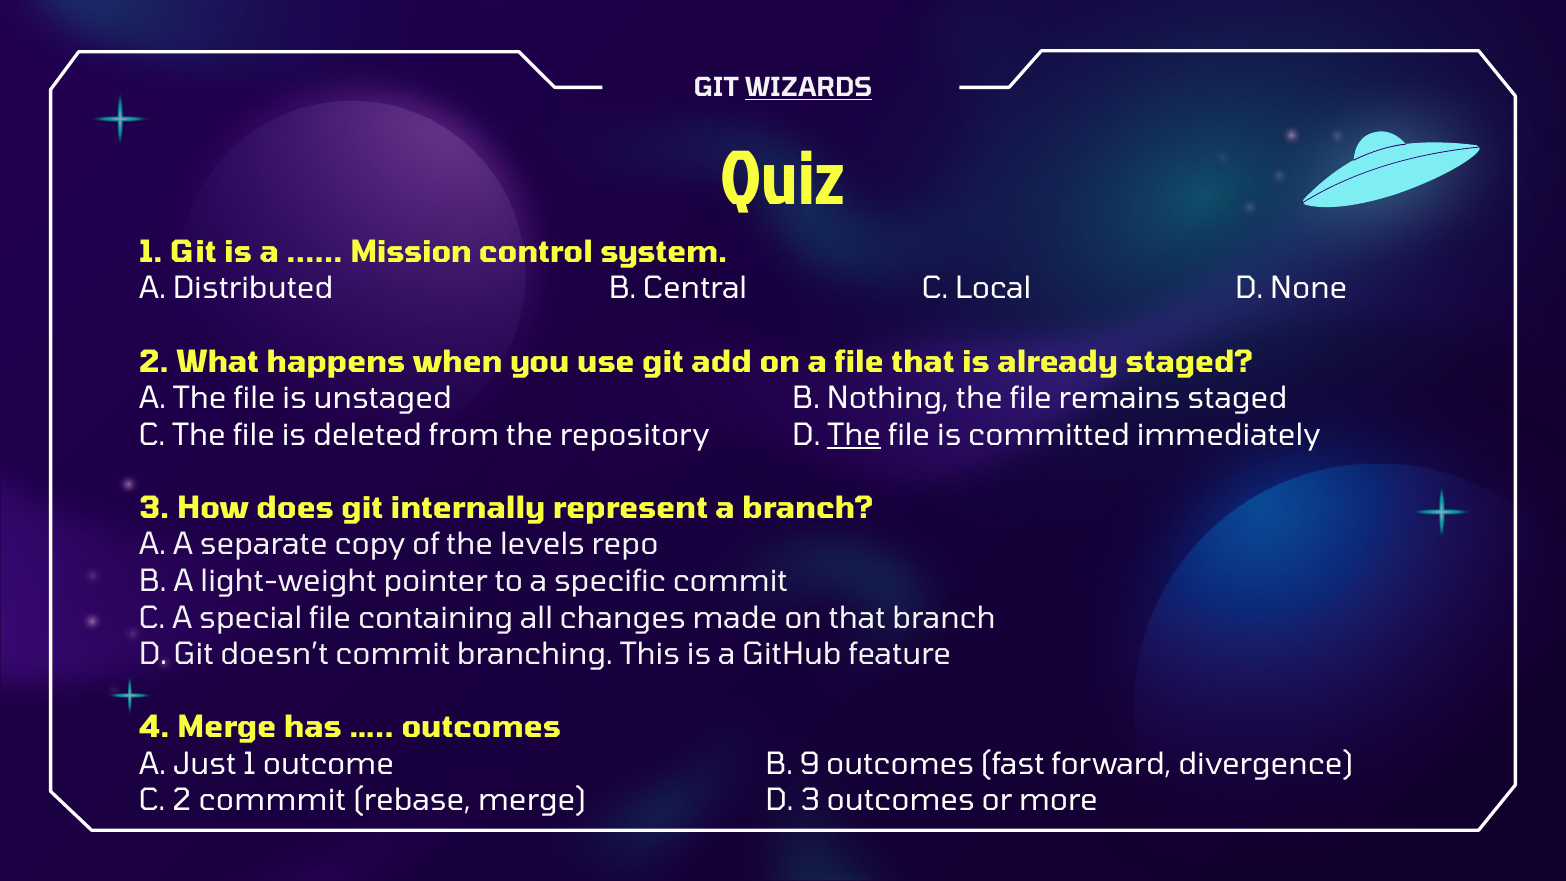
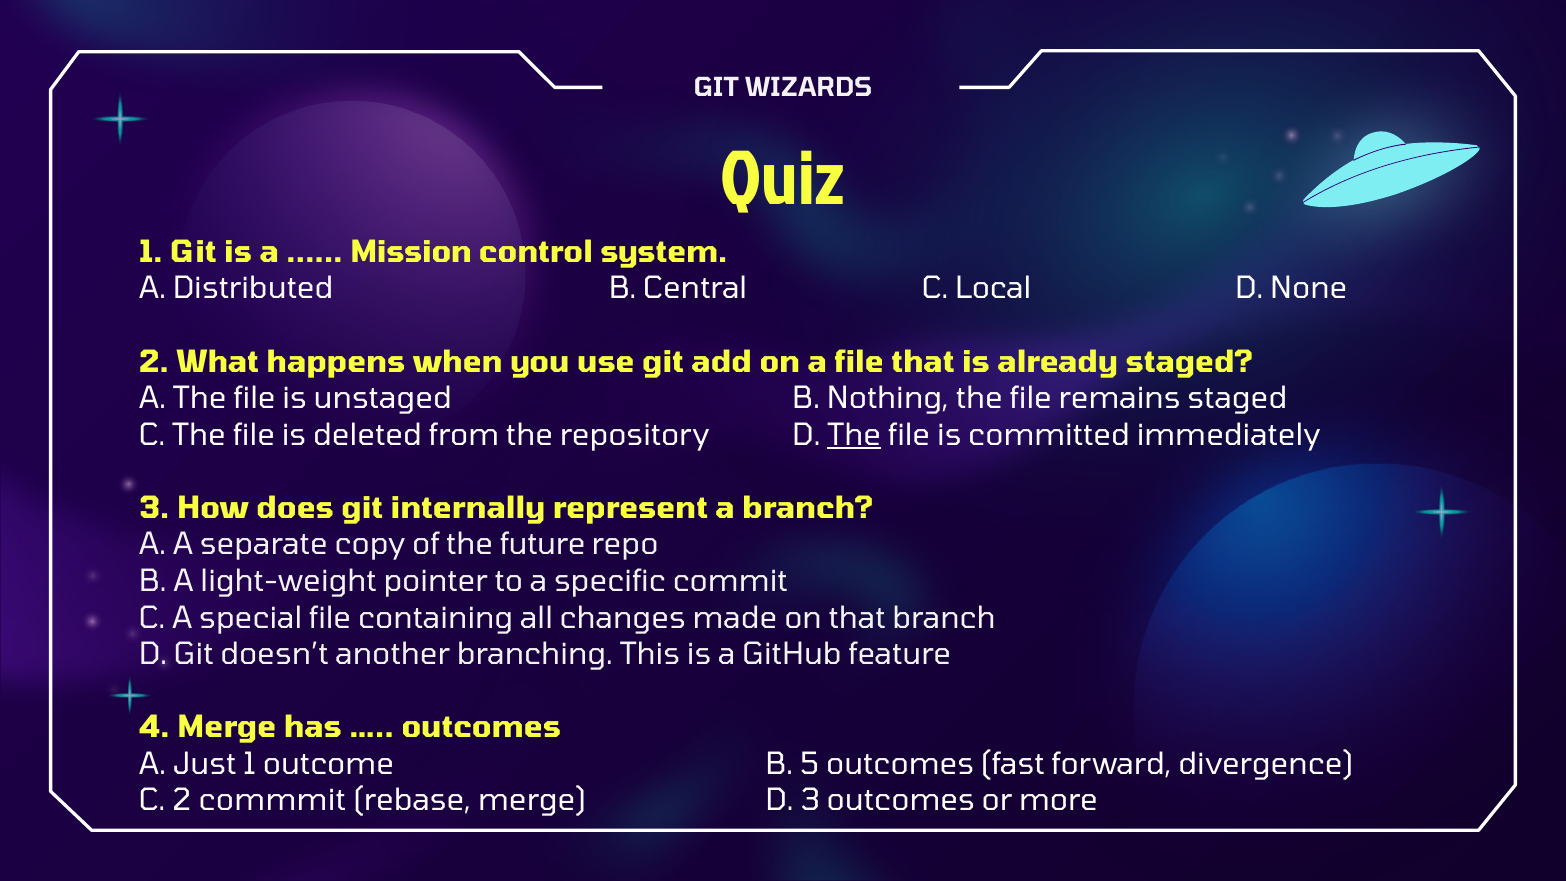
WIZARDS underline: present -> none (809, 88)
levels: levels -> future (543, 545)
doesn’t commit: commit -> another (393, 654)
9: 9 -> 5 (809, 764)
